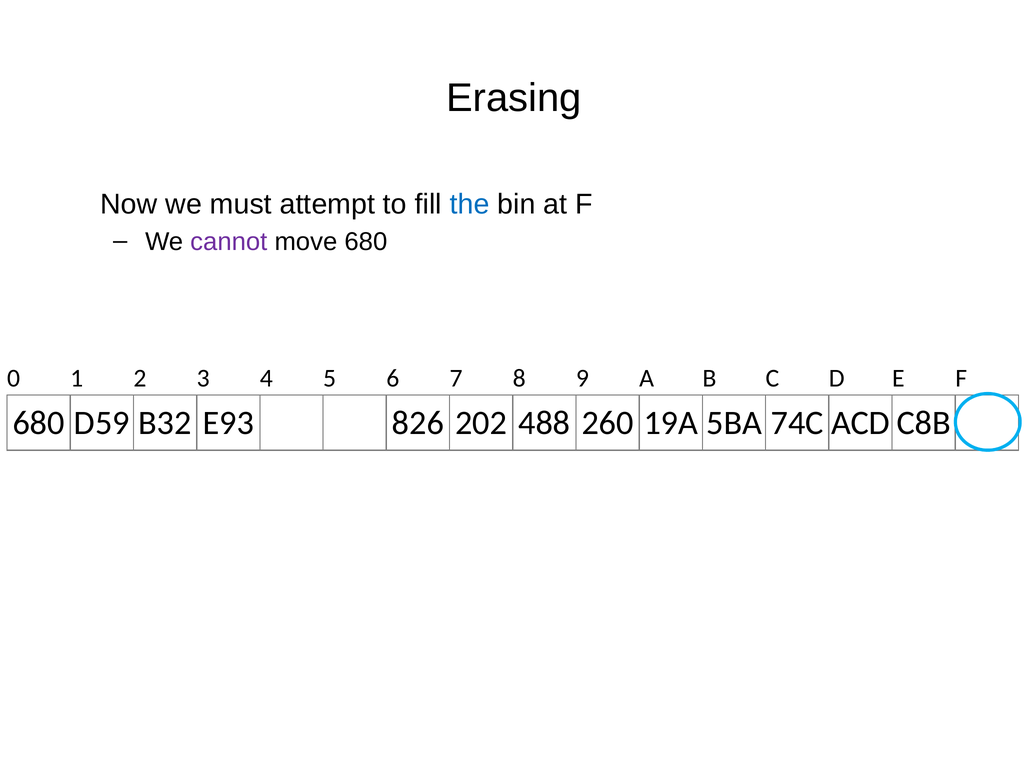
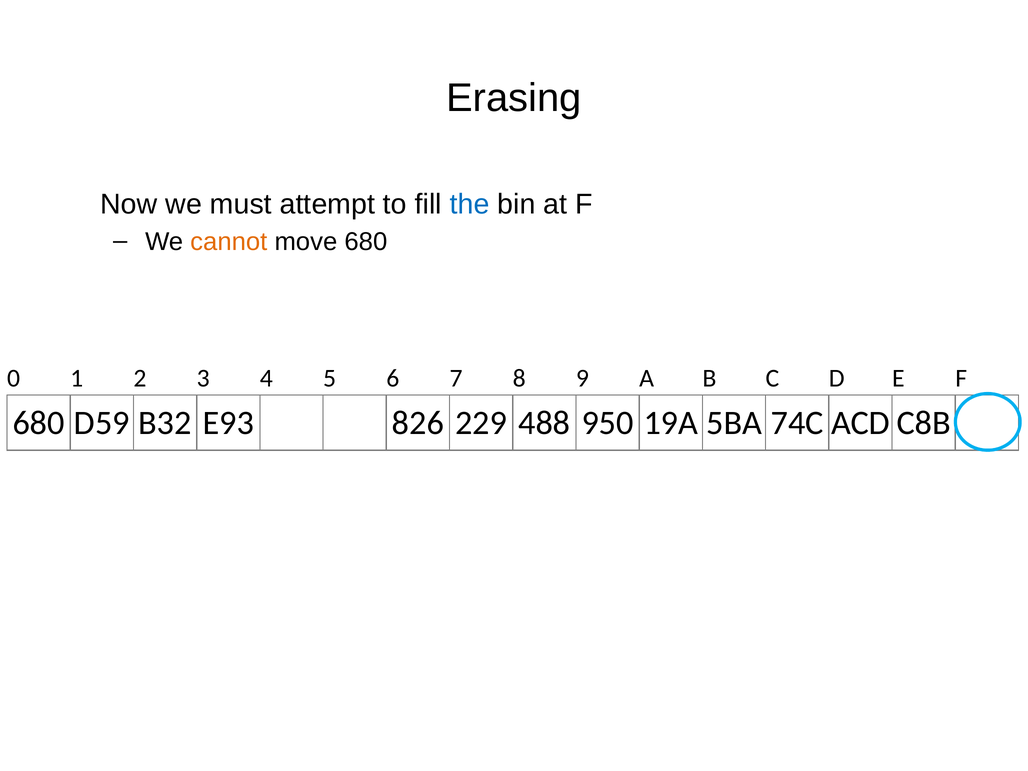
cannot colour: purple -> orange (229, 242)
202: 202 -> 229 (481, 423)
260: 260 -> 950 (608, 423)
